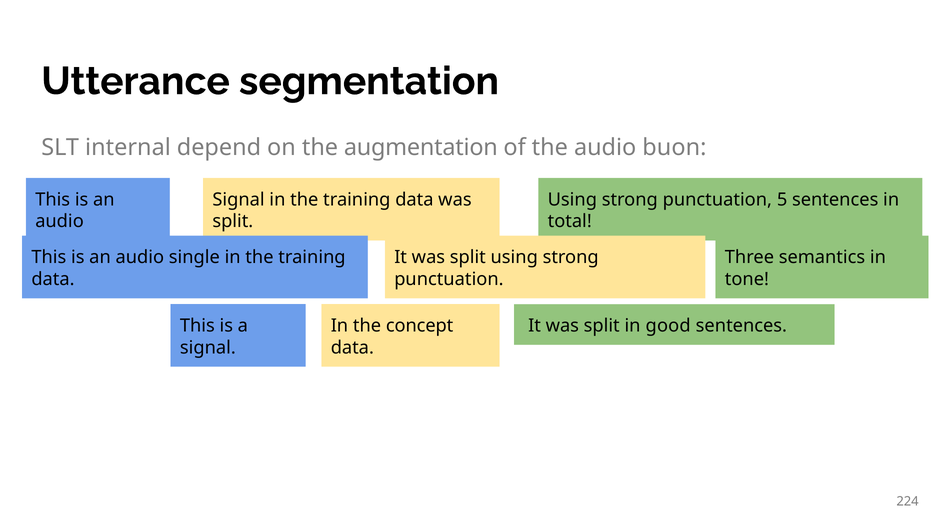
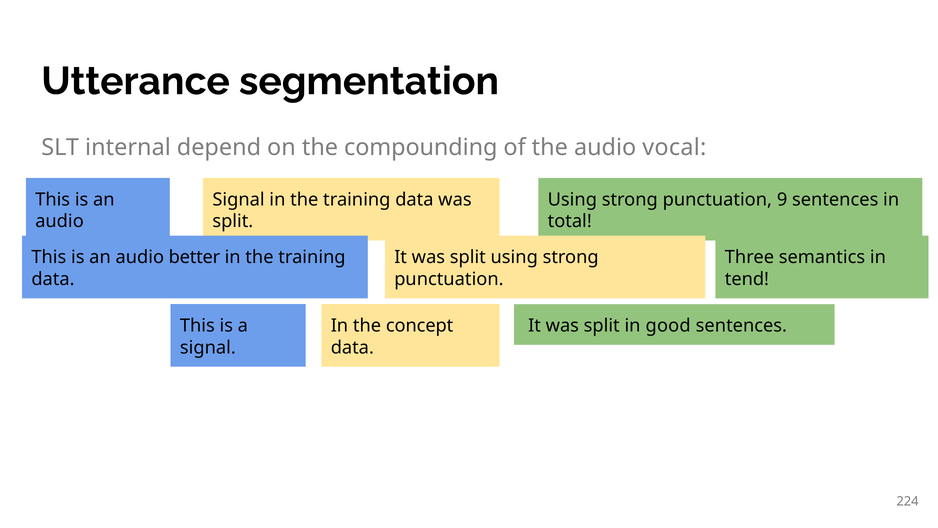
augmentation: augmentation -> compounding (421, 148)
buon: buon -> vocal (674, 148)
5: 5 -> 9 (782, 199)
single: single -> better (194, 257)
tone: tone -> tend (747, 279)
